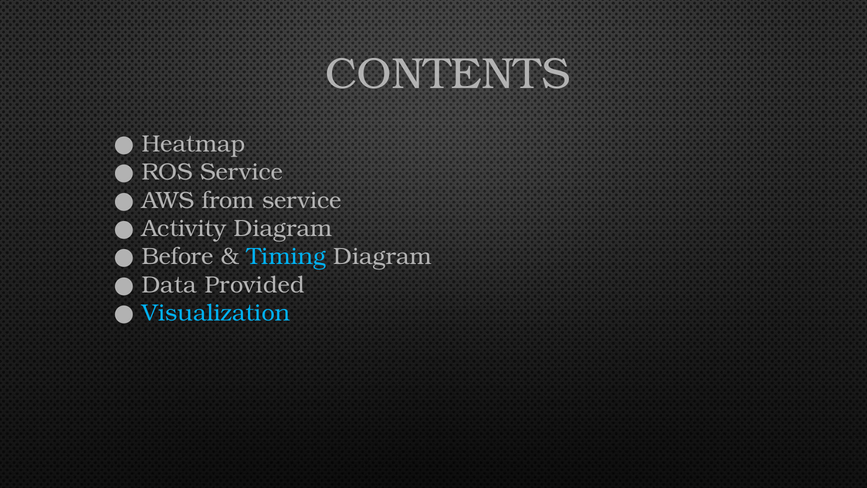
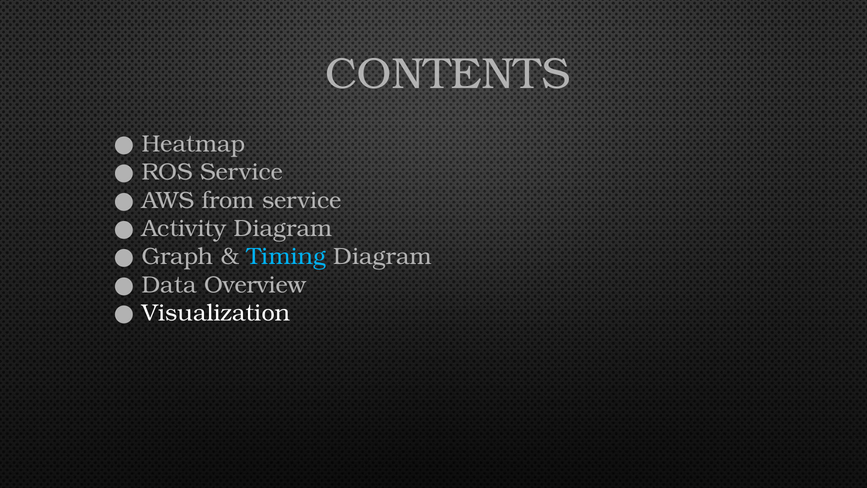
Before: Before -> Graph (177, 257)
Provided: Provided -> Overview (255, 285)
Visualization colour: light blue -> white (216, 313)
